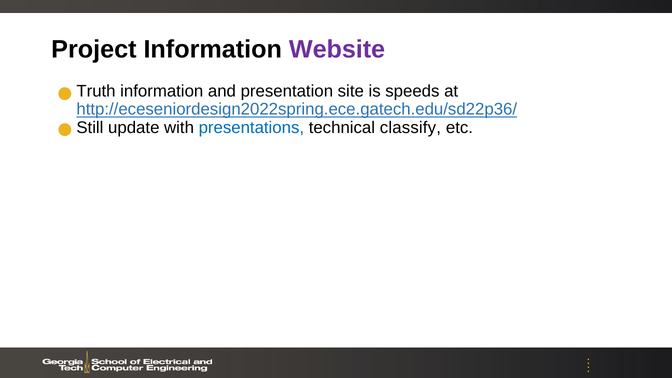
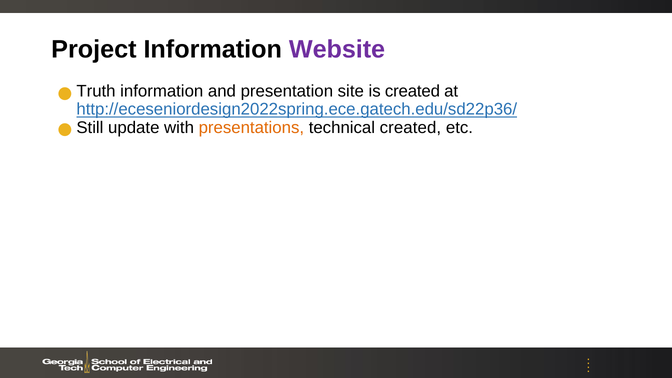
is speeds: speeds -> created (412, 91)
presentations colour: blue -> orange (251, 128)
technical classify: classify -> created (410, 128)
